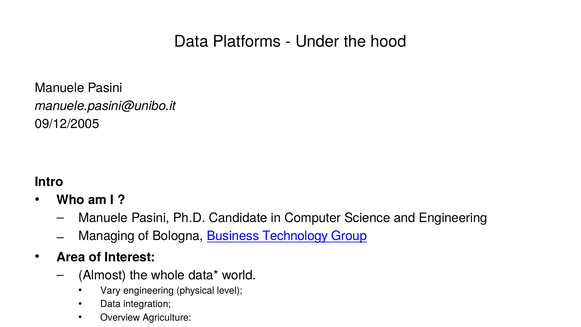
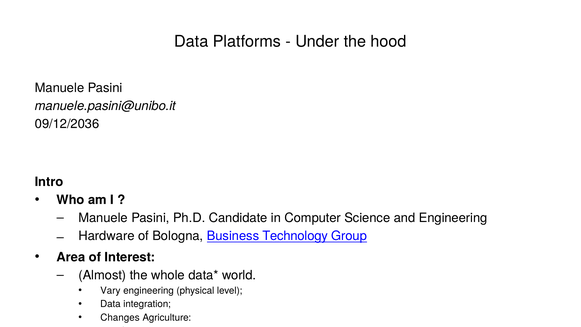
09/12/2005: 09/12/2005 -> 09/12/2036 (67, 124)
Managing: Managing -> Hardware (106, 236)
Overview: Overview -> Changes (120, 317)
